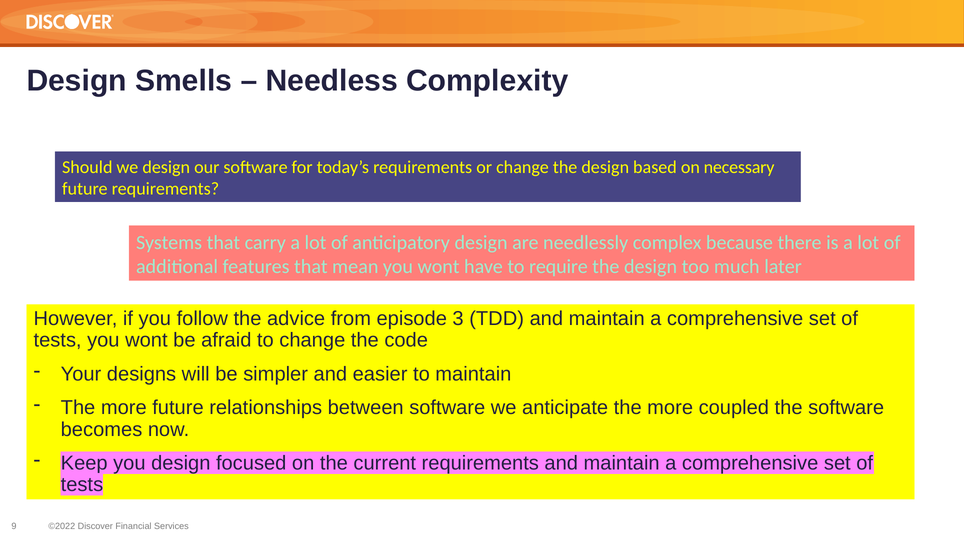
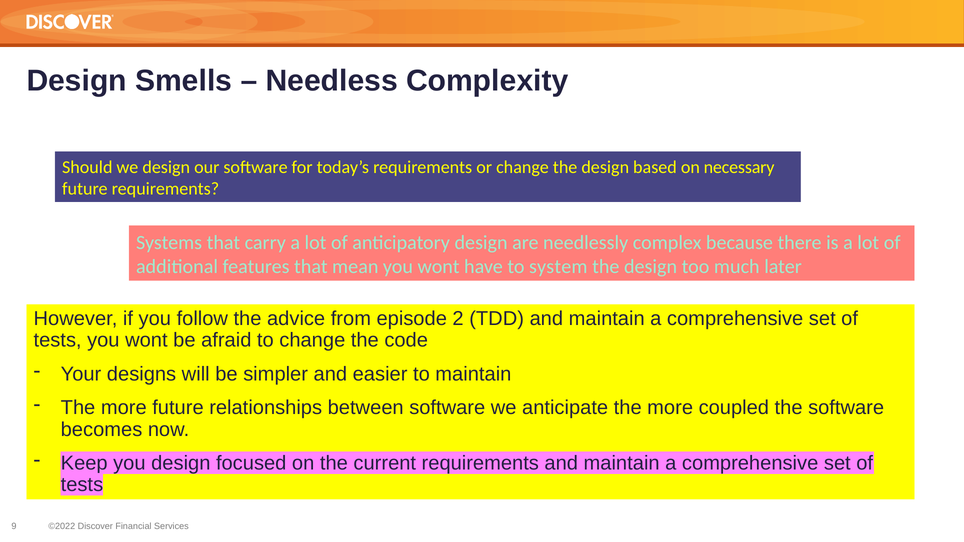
require: require -> system (558, 267)
3: 3 -> 2 (458, 319)
